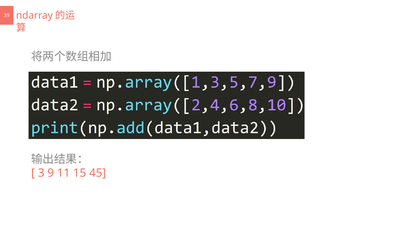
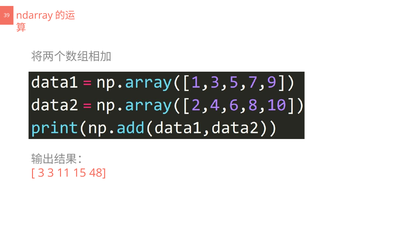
3 9: 9 -> 3 (51, 173)
45: 45 -> 48 (98, 173)
